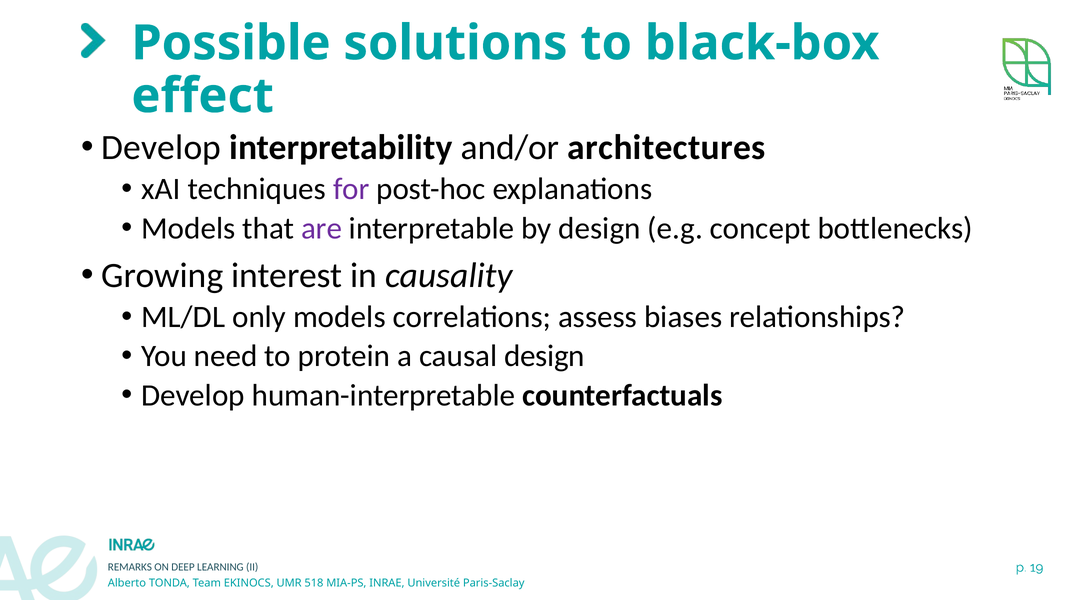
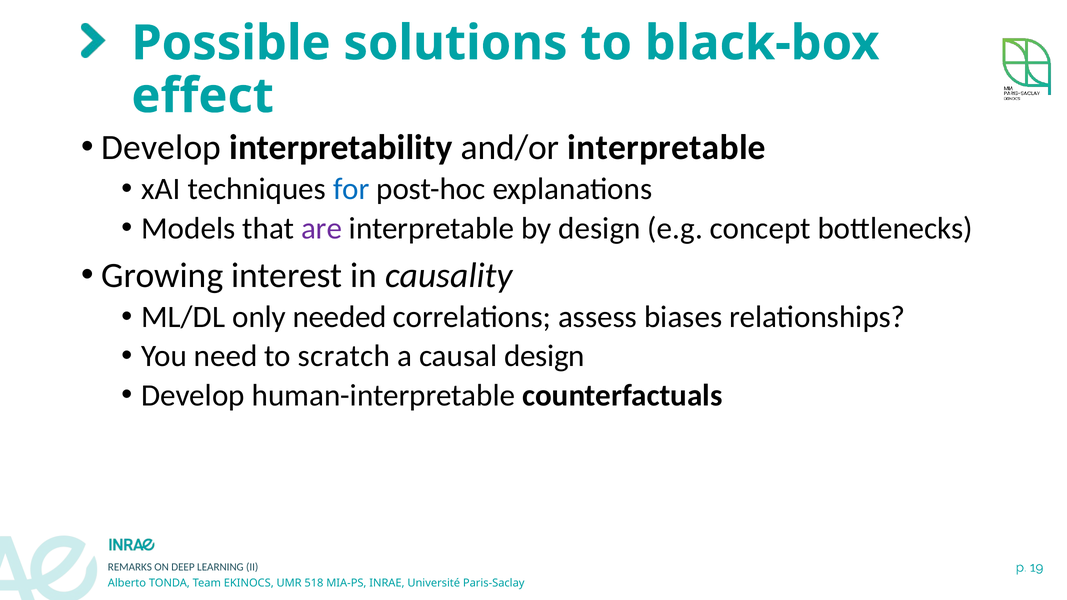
and/or architectures: architectures -> interpretable (667, 148)
for colour: purple -> blue (351, 189)
only models: models -> needed (340, 317)
protein: protein -> scratch (344, 356)
